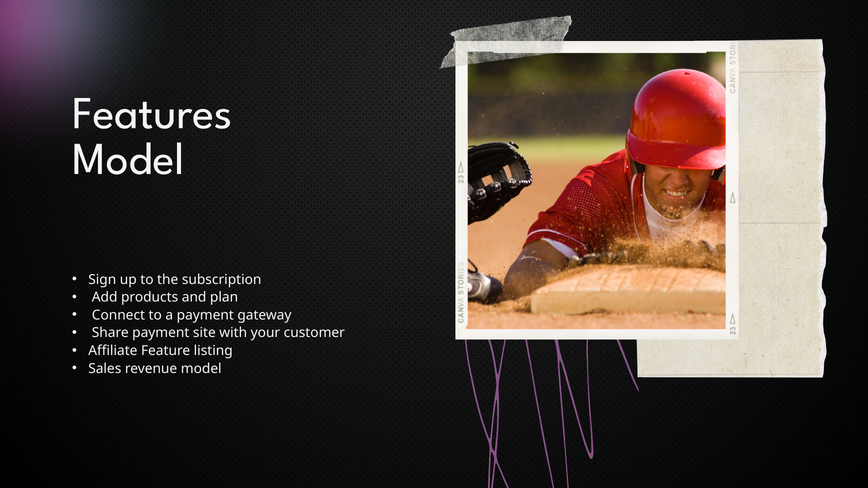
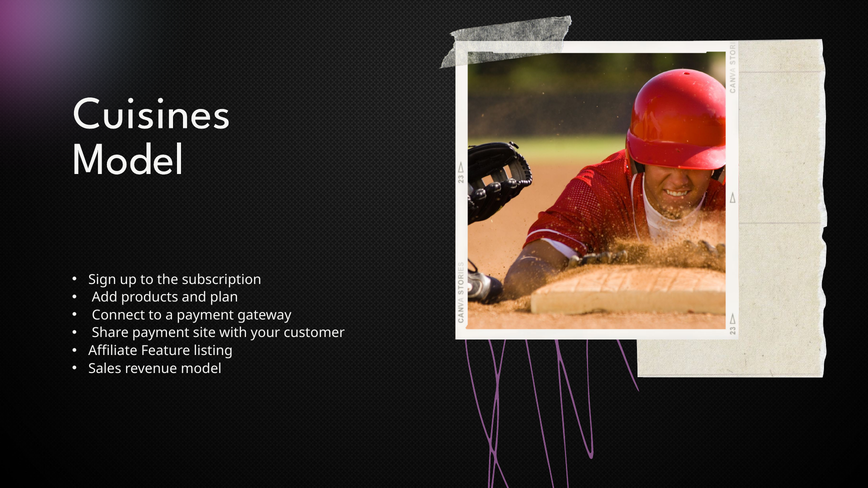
Features: Features -> Cuisines (152, 113)
